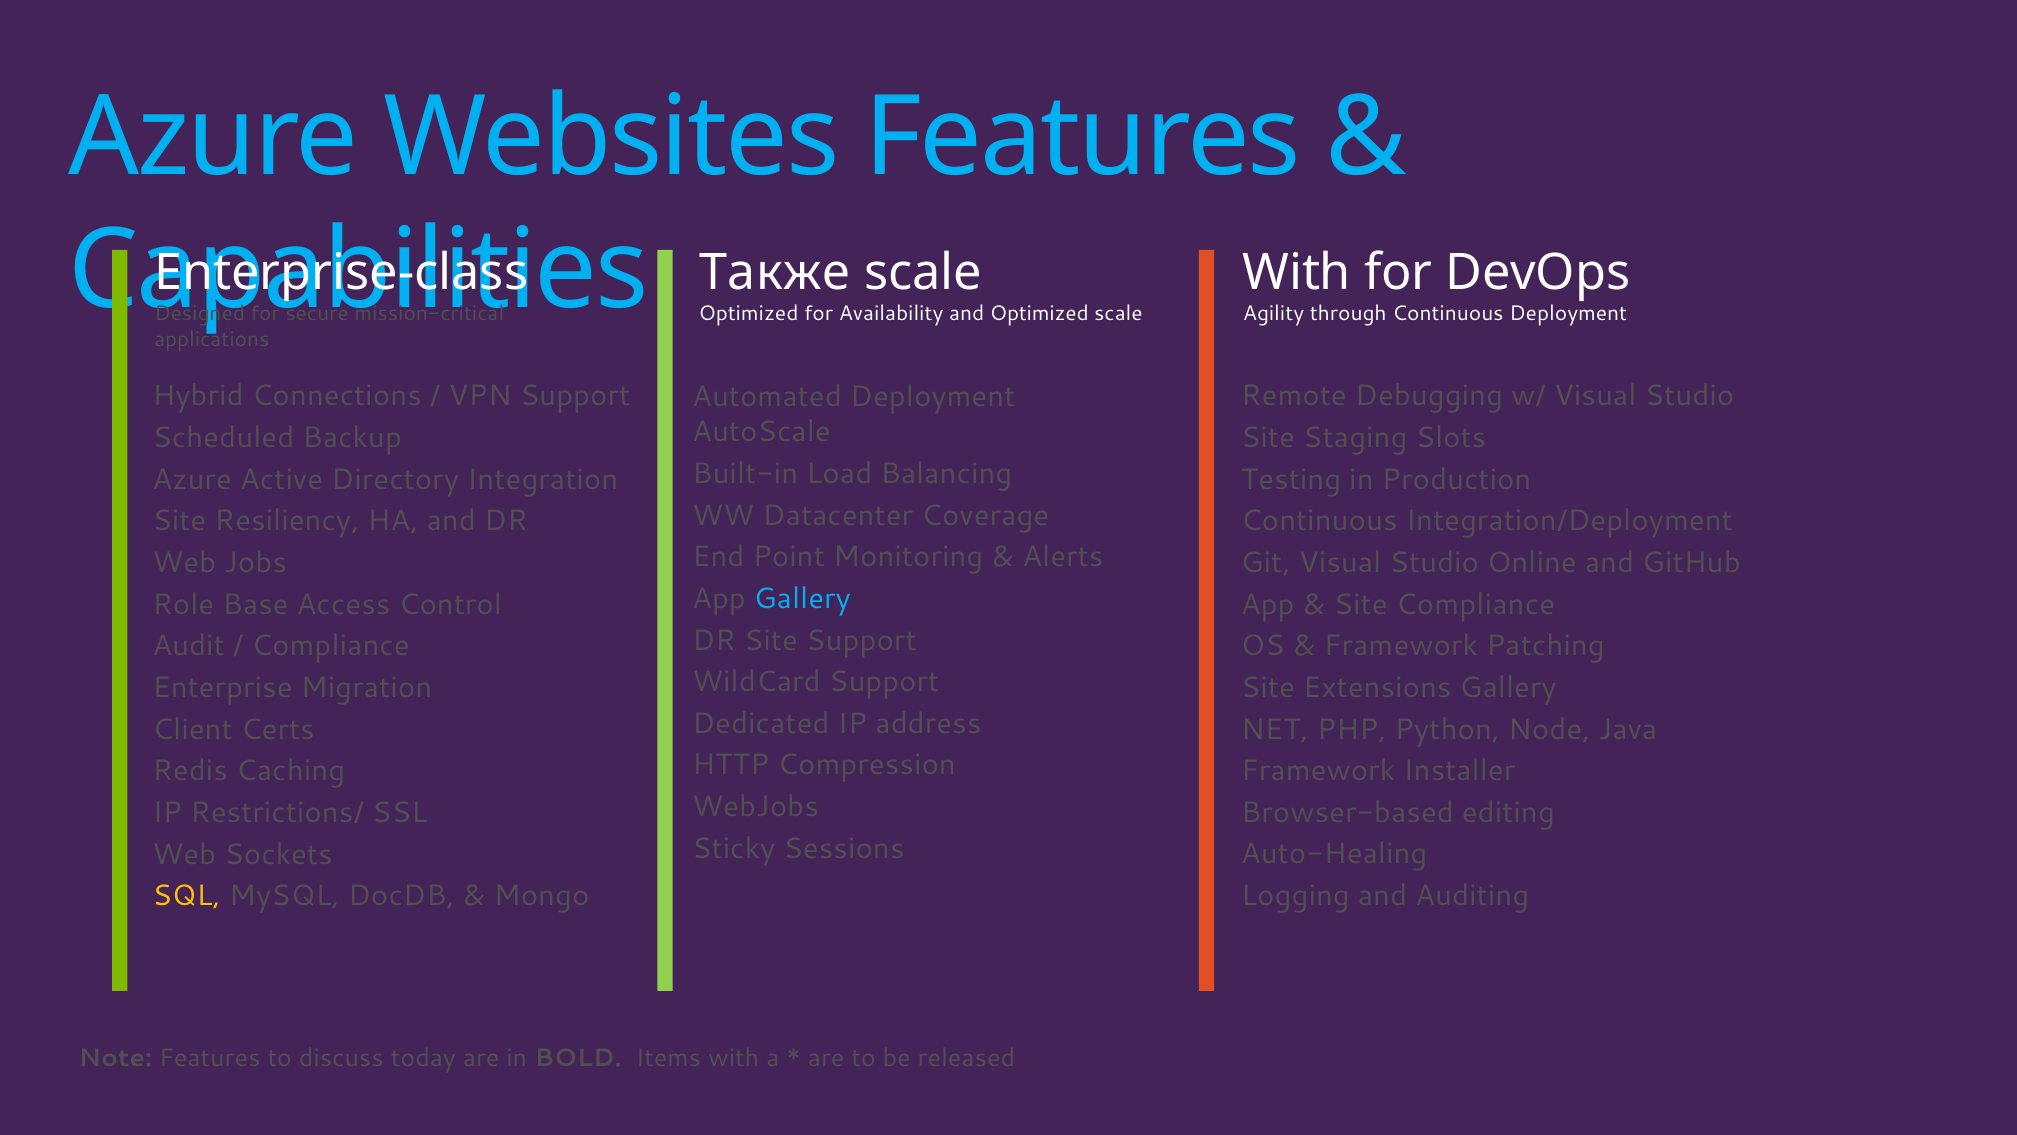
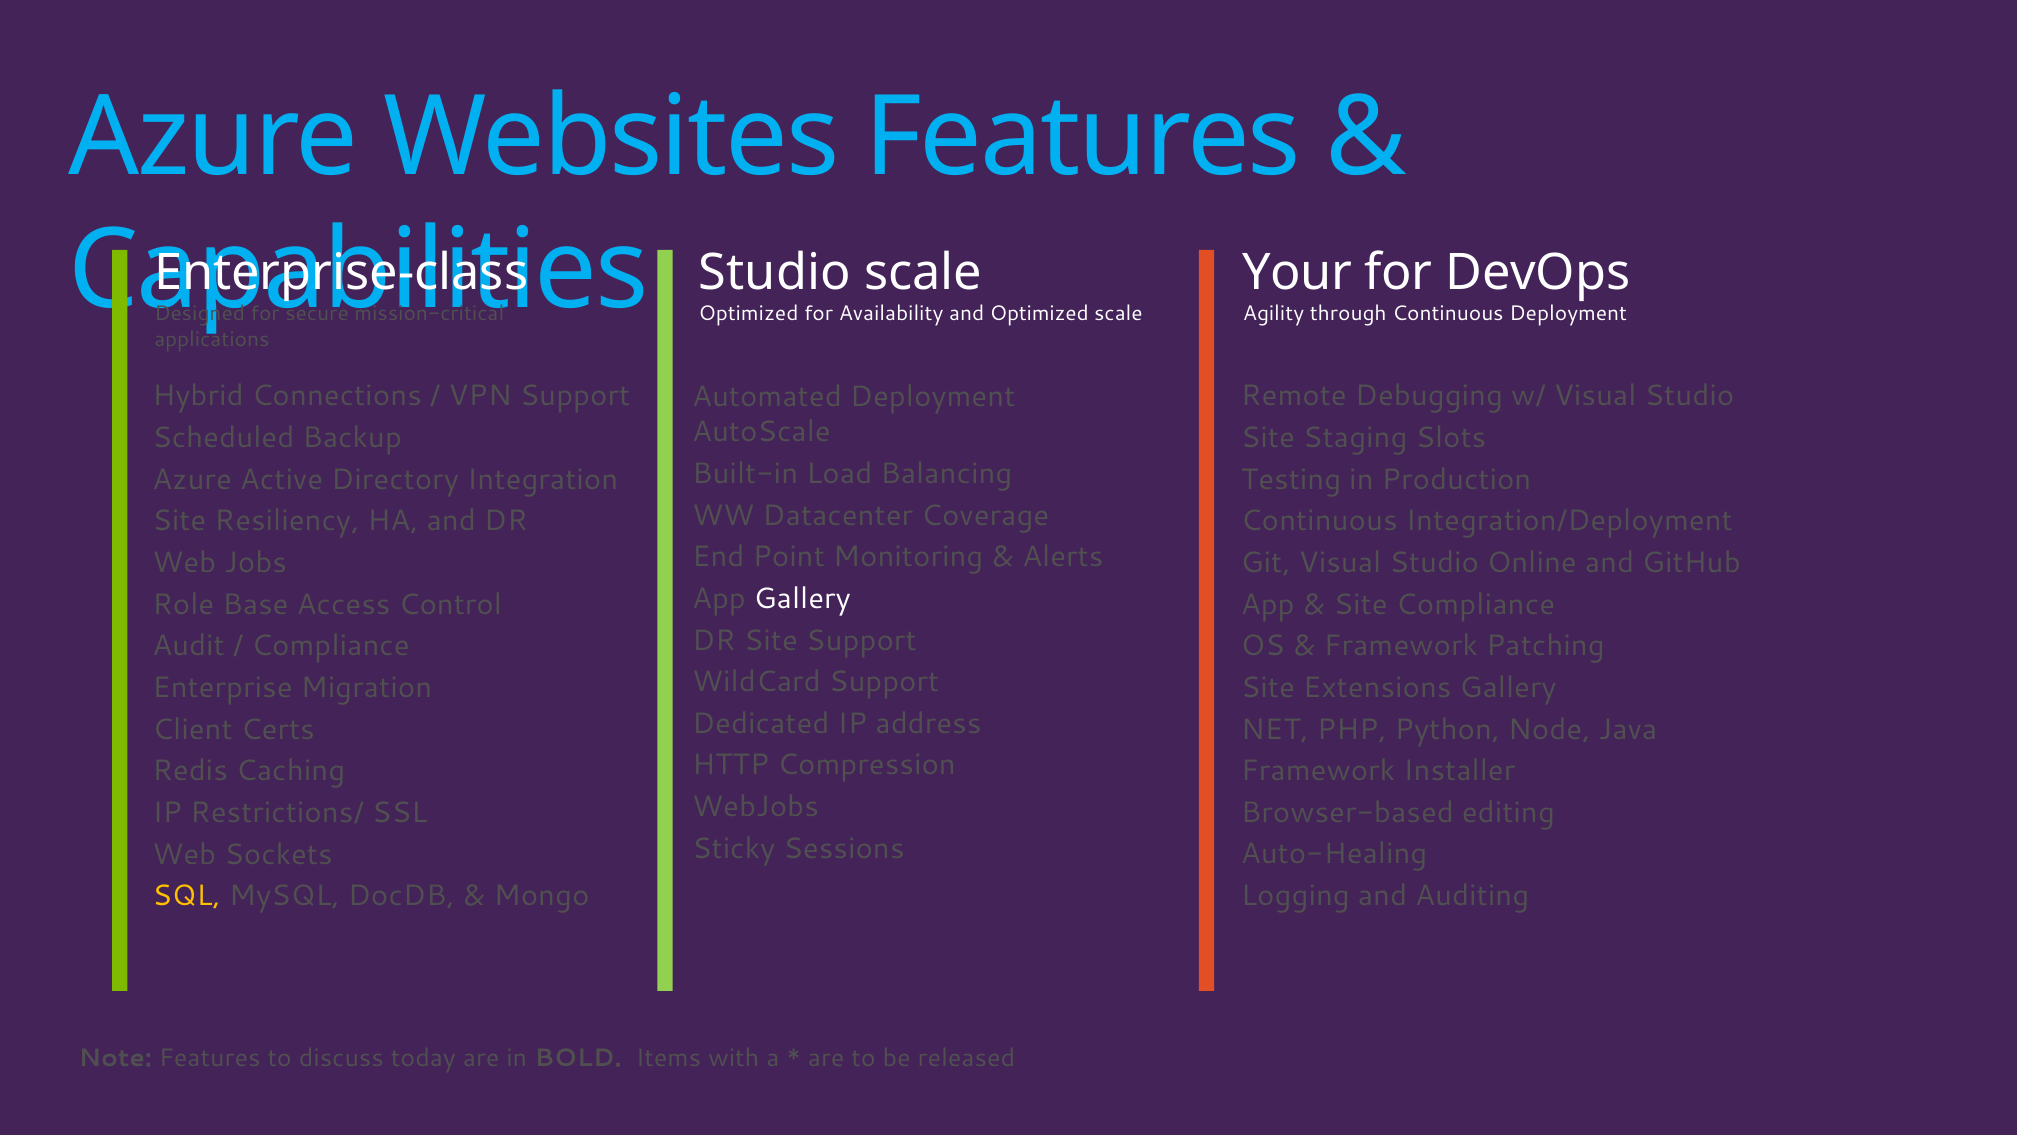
Также: Также -> Studio (775, 273)
With: With -> Your (1297, 273)
Gallery colour: light blue -> white (802, 598)
